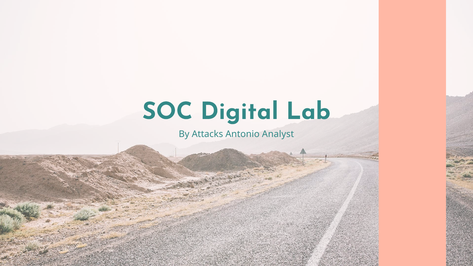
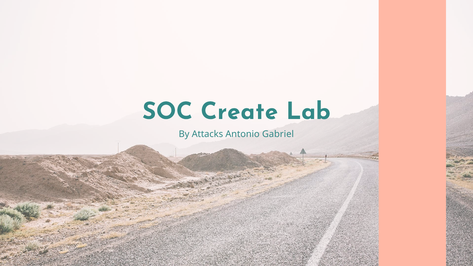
Digital: Digital -> Create (239, 111)
Analyst: Analyst -> Gabriel (278, 134)
